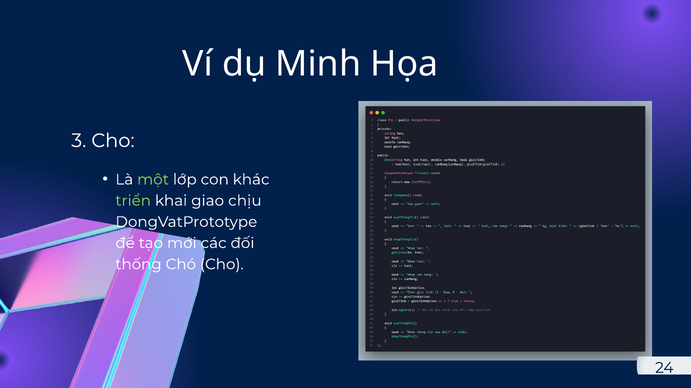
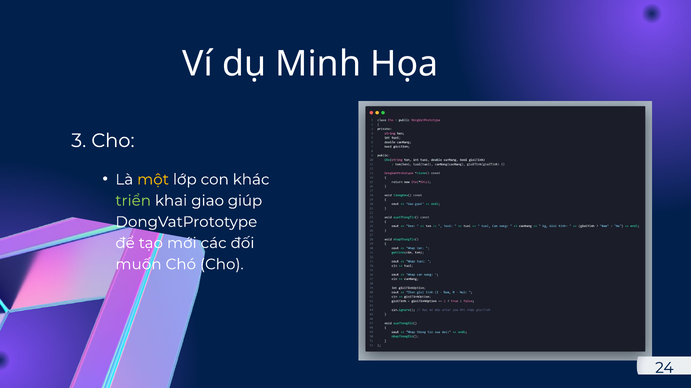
một colour: light green -> yellow (153, 180)
chịu: chịu -> giúp (245, 201)
thống: thống -> muốn (138, 265)
